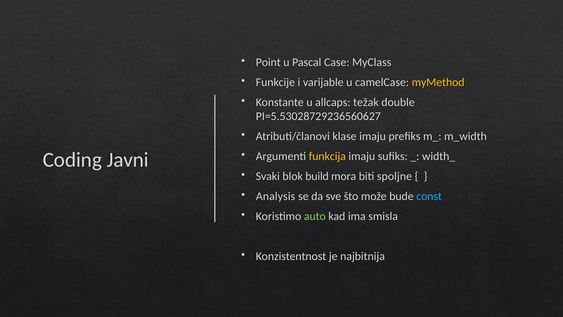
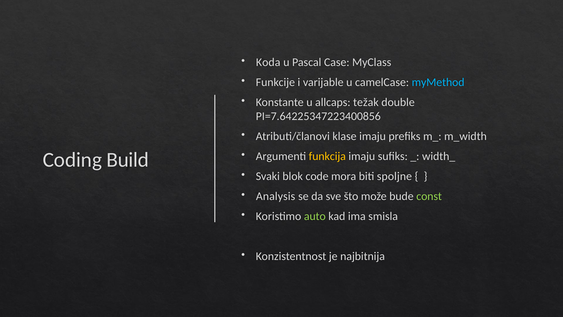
Point: Point -> Koda (268, 62)
myMethod colour: yellow -> light blue (438, 82)
PI=5.53028729236560627: PI=5.53028729236560627 -> PI=7.64225347223400856 (318, 116)
Javni: Javni -> Build (128, 160)
build: build -> code (317, 176)
const colour: light blue -> light green (429, 196)
